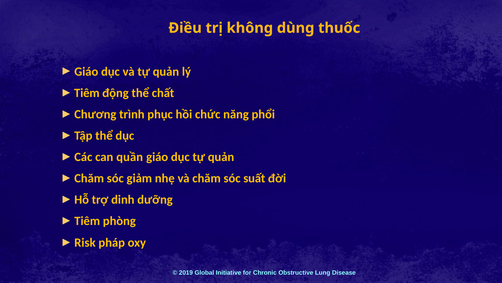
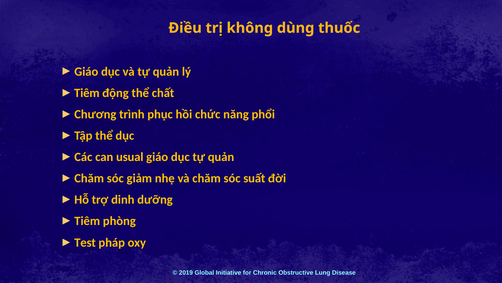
quần: quần -> usual (130, 157)
Risk: Risk -> Test (85, 242)
